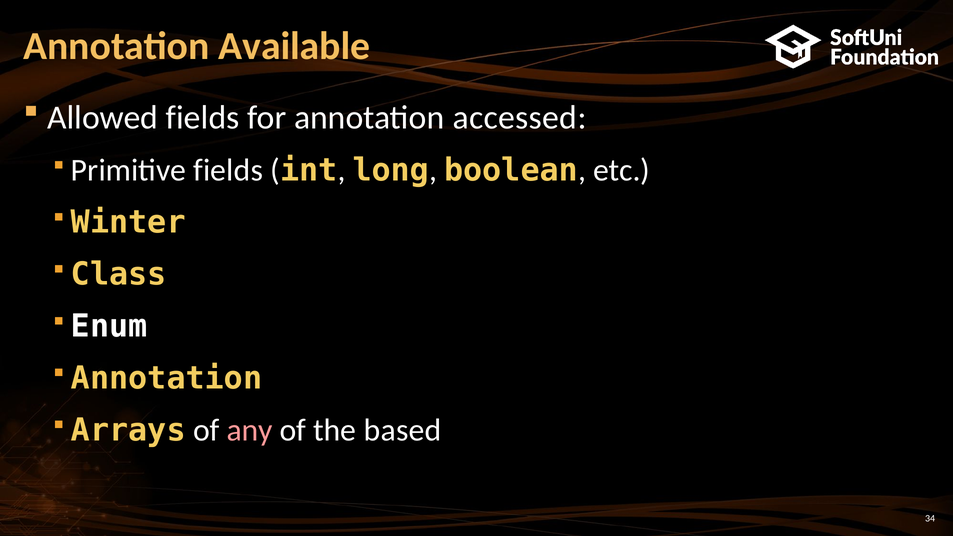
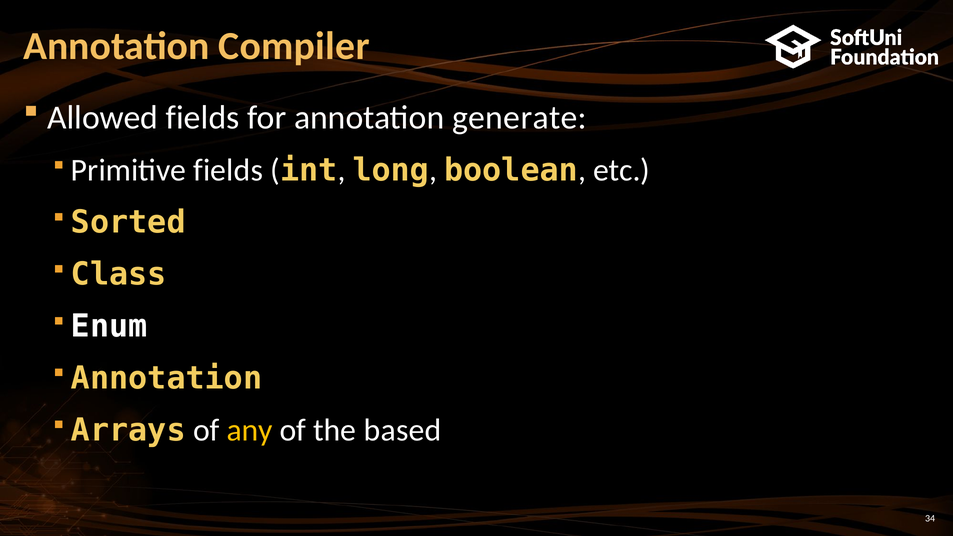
Available: Available -> Compiler (294, 46)
accessed: accessed -> generate (520, 117)
Winter: Winter -> Sorted (128, 222)
any colour: pink -> yellow (250, 430)
